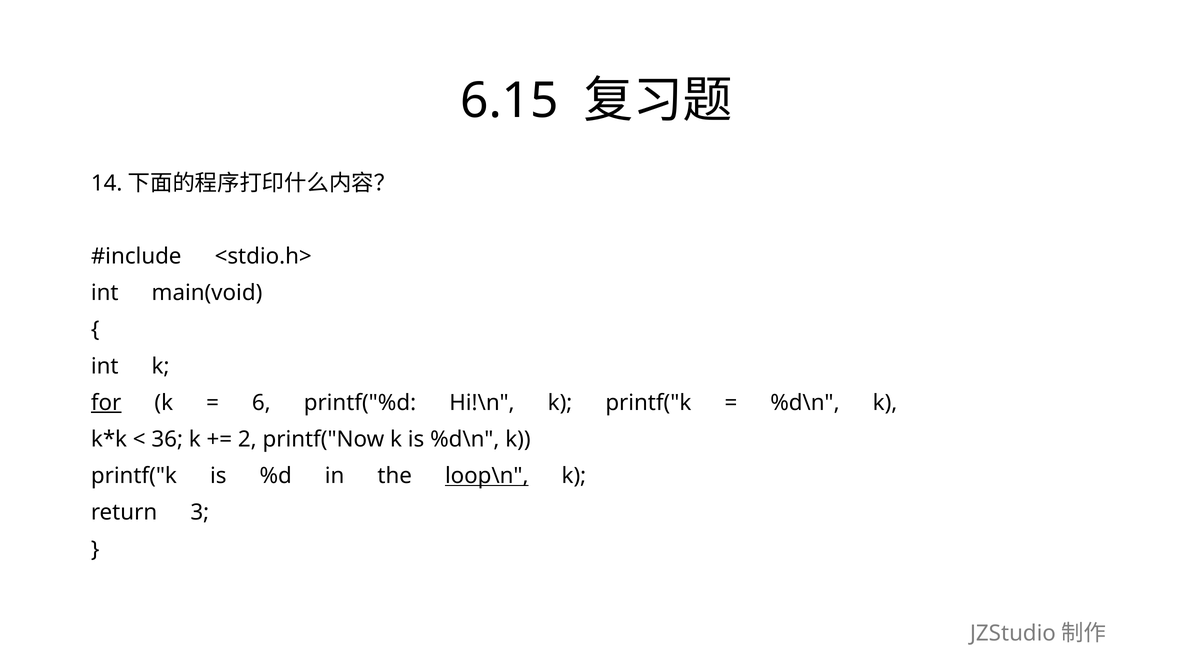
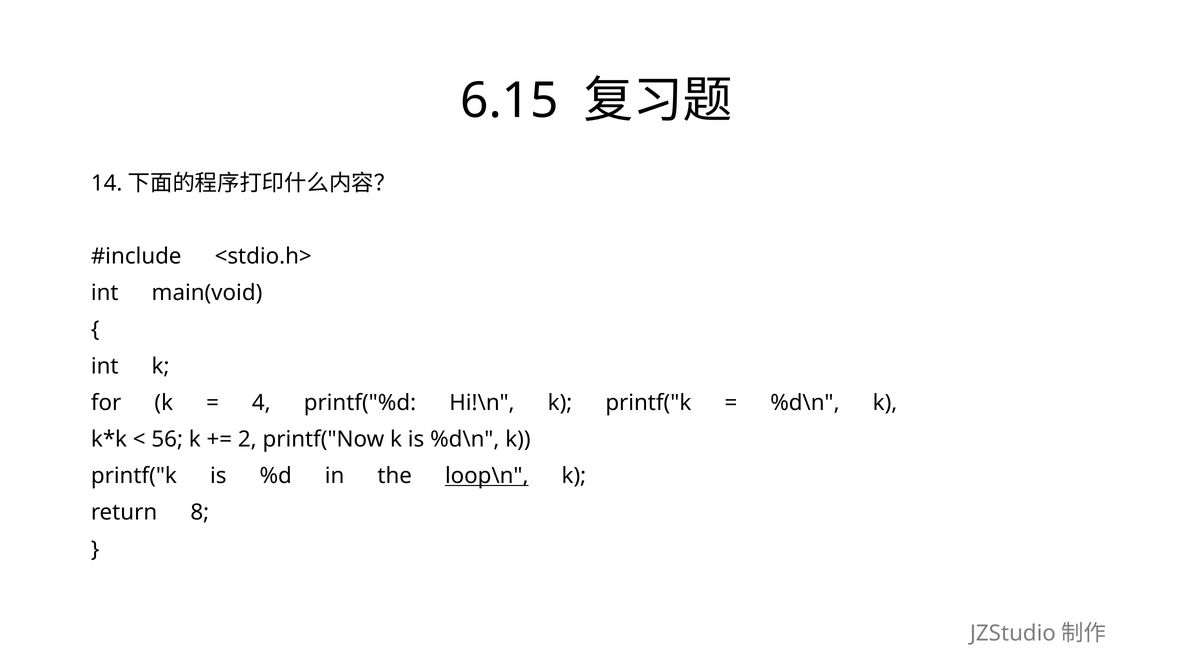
for underline: present -> none (106, 403)
6: 6 -> 4 (261, 403)
36: 36 -> 56 (167, 439)
3: 3 -> 8 (200, 513)
